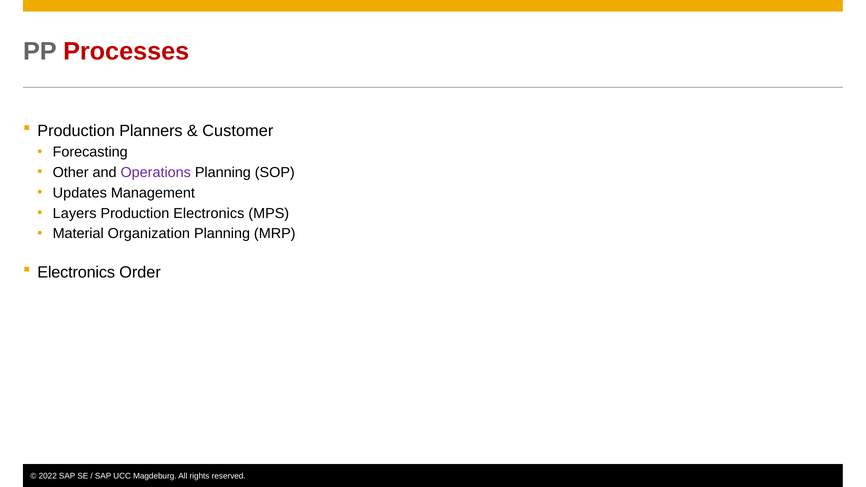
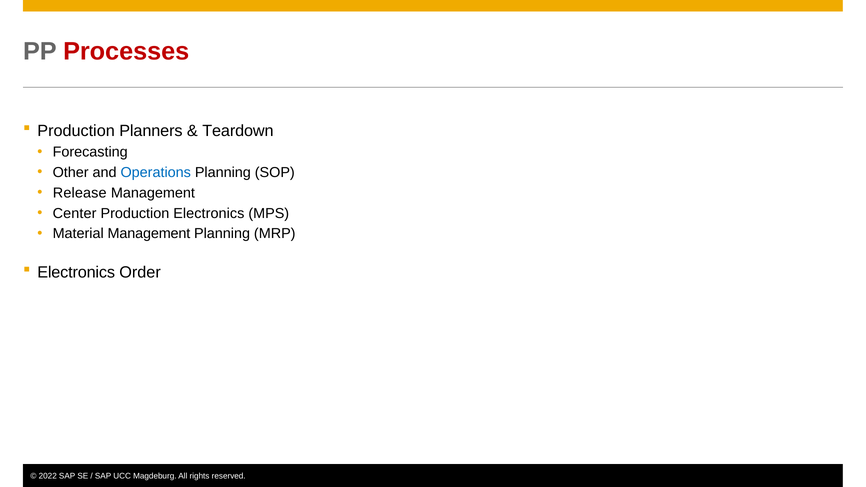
Customer: Customer -> Teardown (238, 131)
Operations colour: purple -> blue (156, 173)
Updates: Updates -> Release (80, 193)
Layers: Layers -> Center (75, 213)
Material Organization: Organization -> Management (149, 234)
